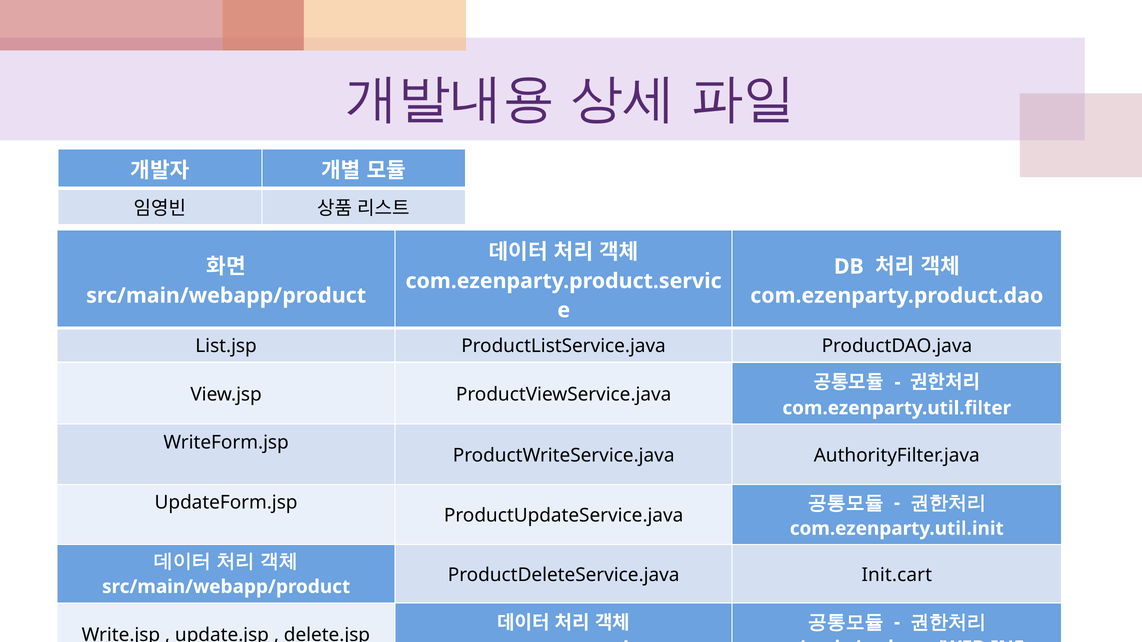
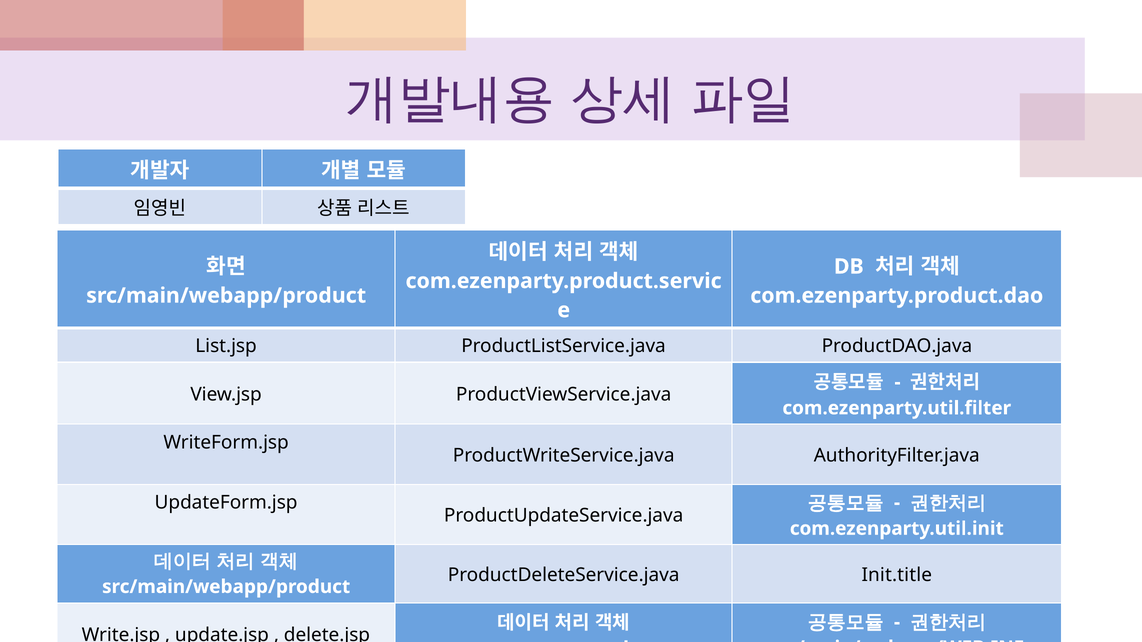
Init.cart: Init.cart -> Init.title (897, 575)
